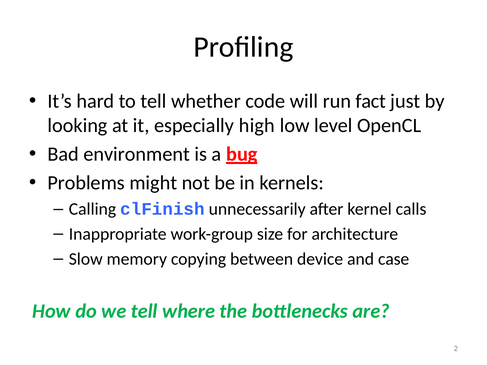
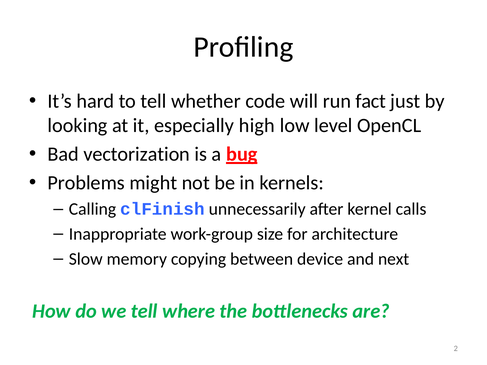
environment: environment -> vectorization (137, 154)
case: case -> next (394, 259)
